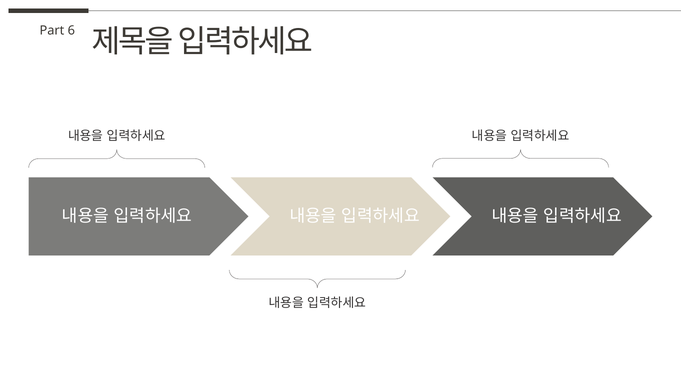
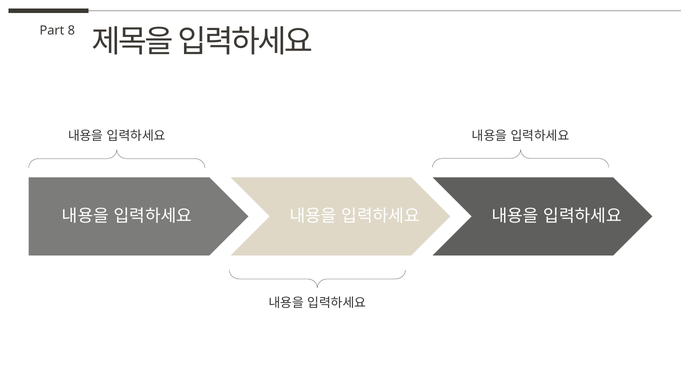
6: 6 -> 8 (71, 30)
